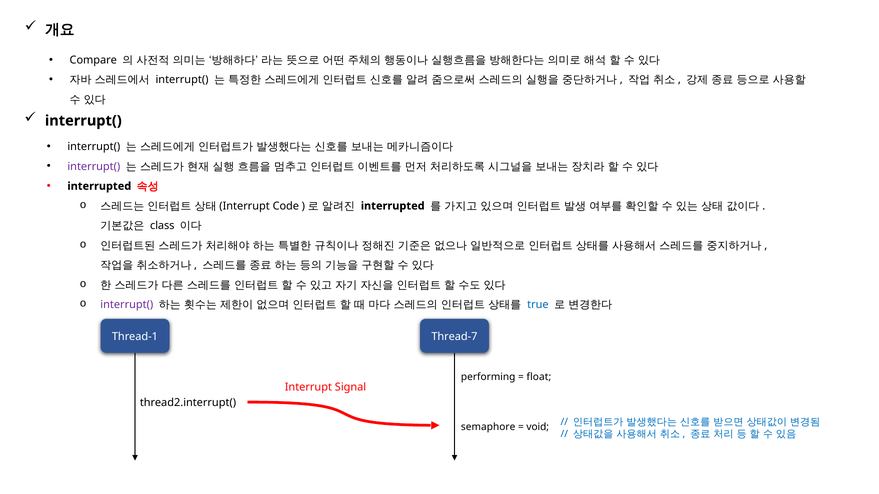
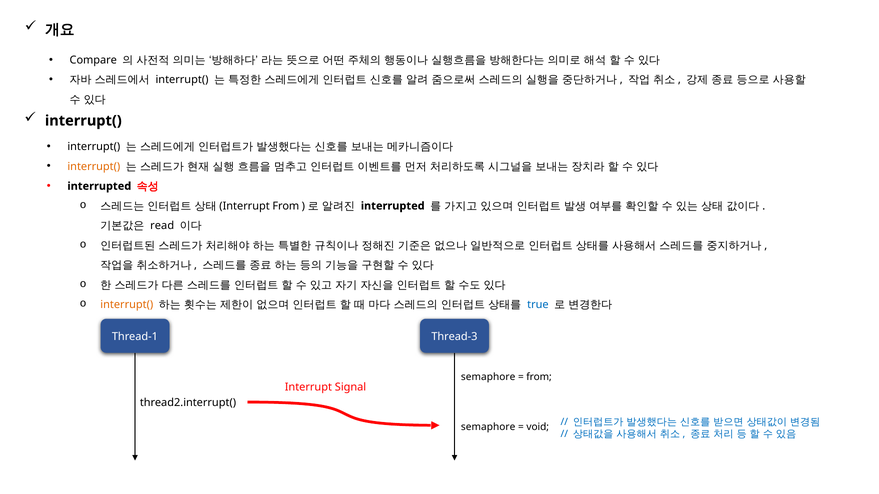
interrupt( colour: purple -> orange (94, 167)
Code: Code -> From (286, 206)
class: class -> read (162, 226)
interrupt( colour: purple -> orange (127, 305)
Thread-7: Thread-7 -> Thread-3 (454, 337)
performing: performing -> semaphore (488, 377)
float: float -> from (539, 377)
